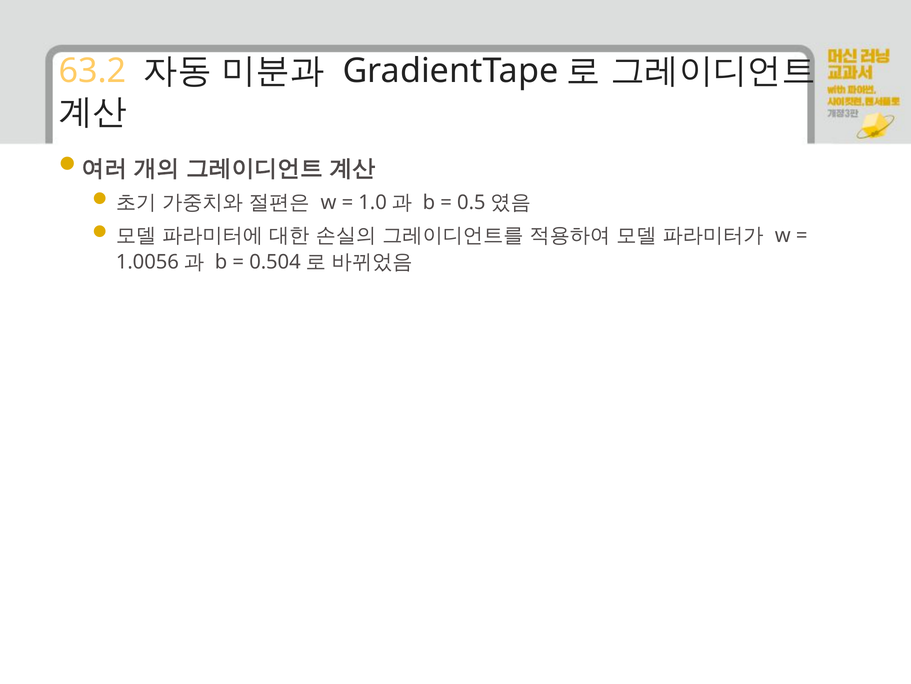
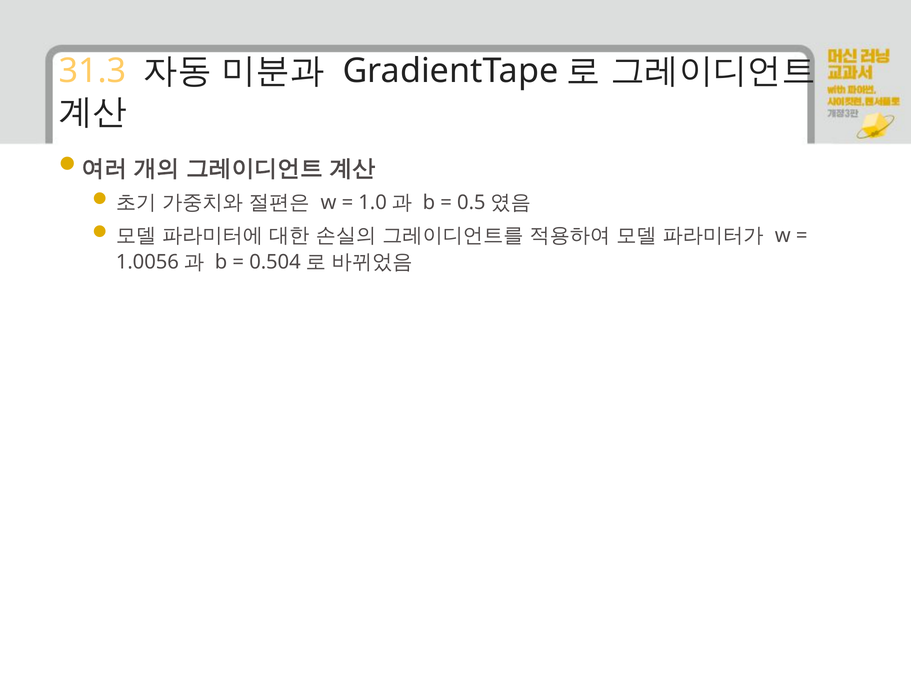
63.2: 63.2 -> 31.3 (92, 71)
